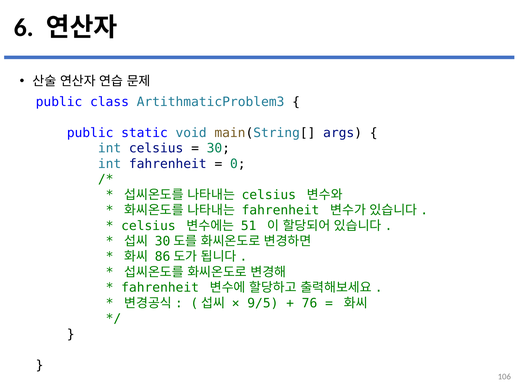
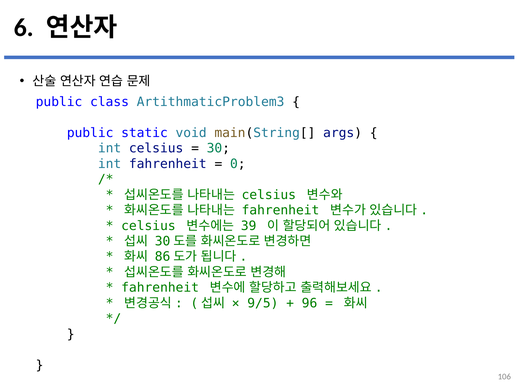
51: 51 -> 39 (249, 226)
76: 76 -> 96 (310, 304)
